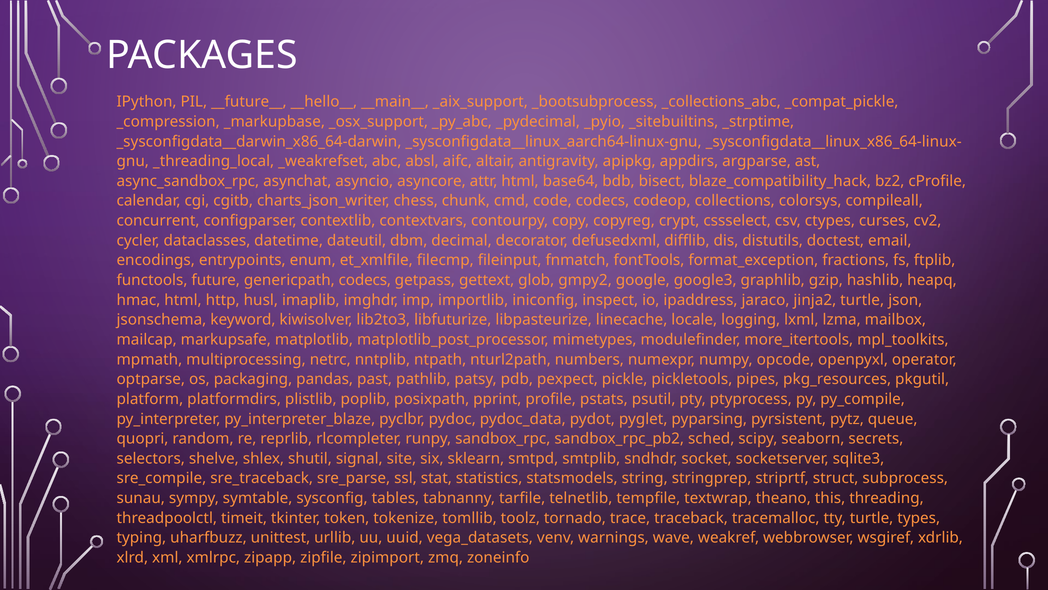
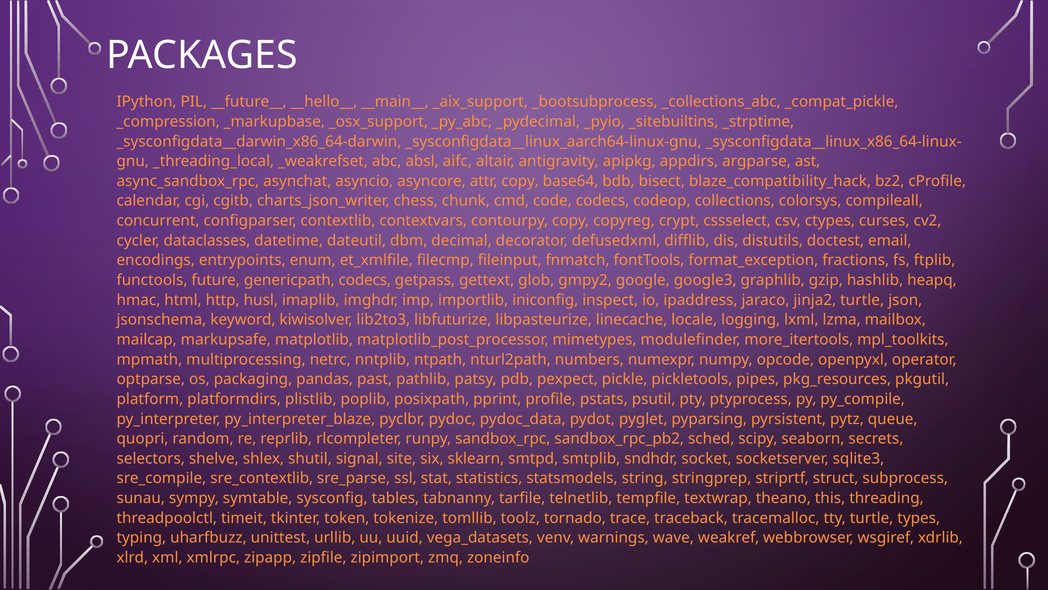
attr html: html -> copy (520, 181)
sre_traceback: sre_traceback -> sre_contextlib (262, 478)
